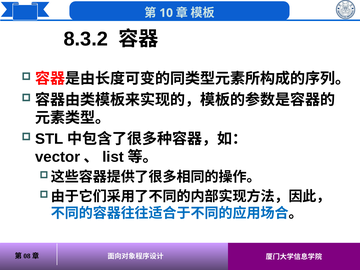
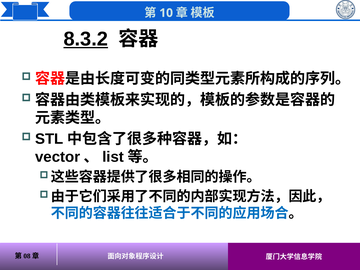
8.3.2 underline: none -> present (86, 39)
